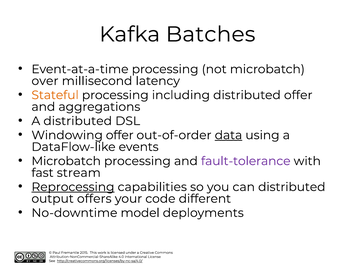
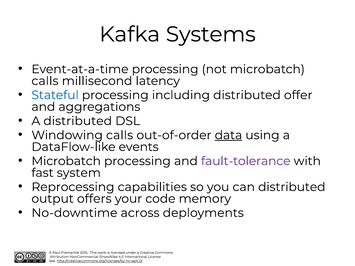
Batches: Batches -> Systems (211, 34)
over: over -> calls (45, 81)
Stateful colour: orange -> blue (55, 95)
Windowing offer: offer -> calls (120, 135)
stream: stream -> system (79, 173)
Reprocessing underline: present -> none (73, 187)
different: different -> memory (205, 199)
model: model -> across (140, 213)
